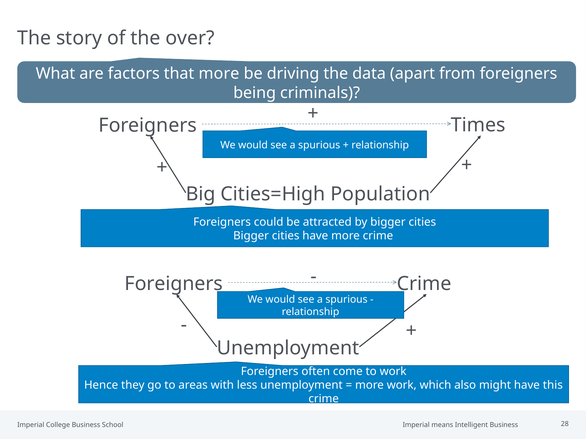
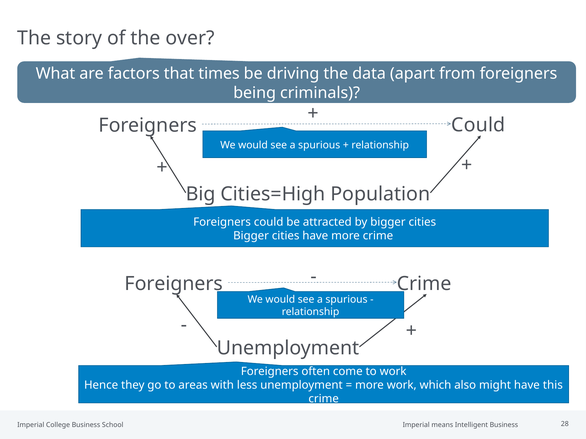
that more: more -> times (219, 74)
Times: Times -> Could (478, 125)
